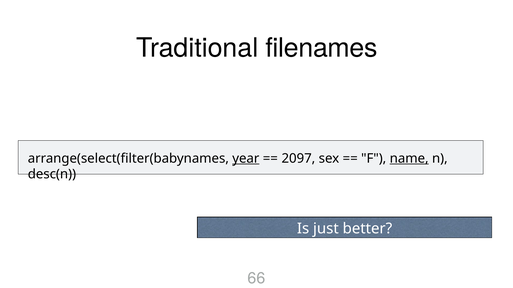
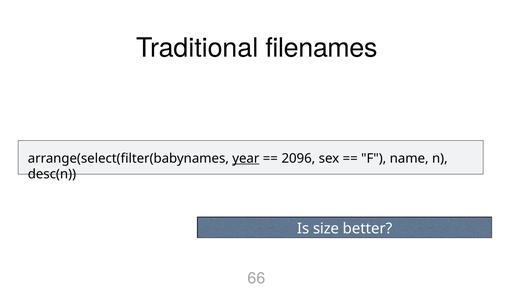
2097: 2097 -> 2096 (298, 159)
name underline: present -> none (409, 159)
just: just -> size (326, 229)
